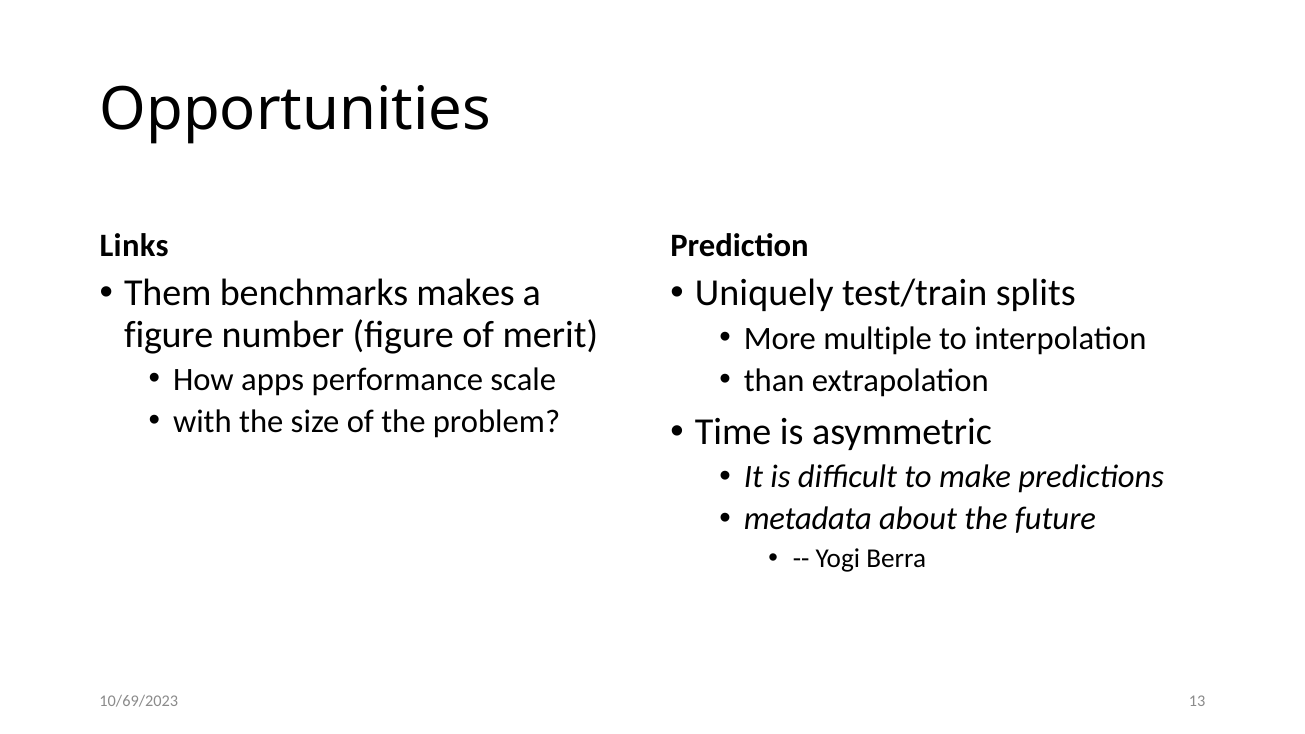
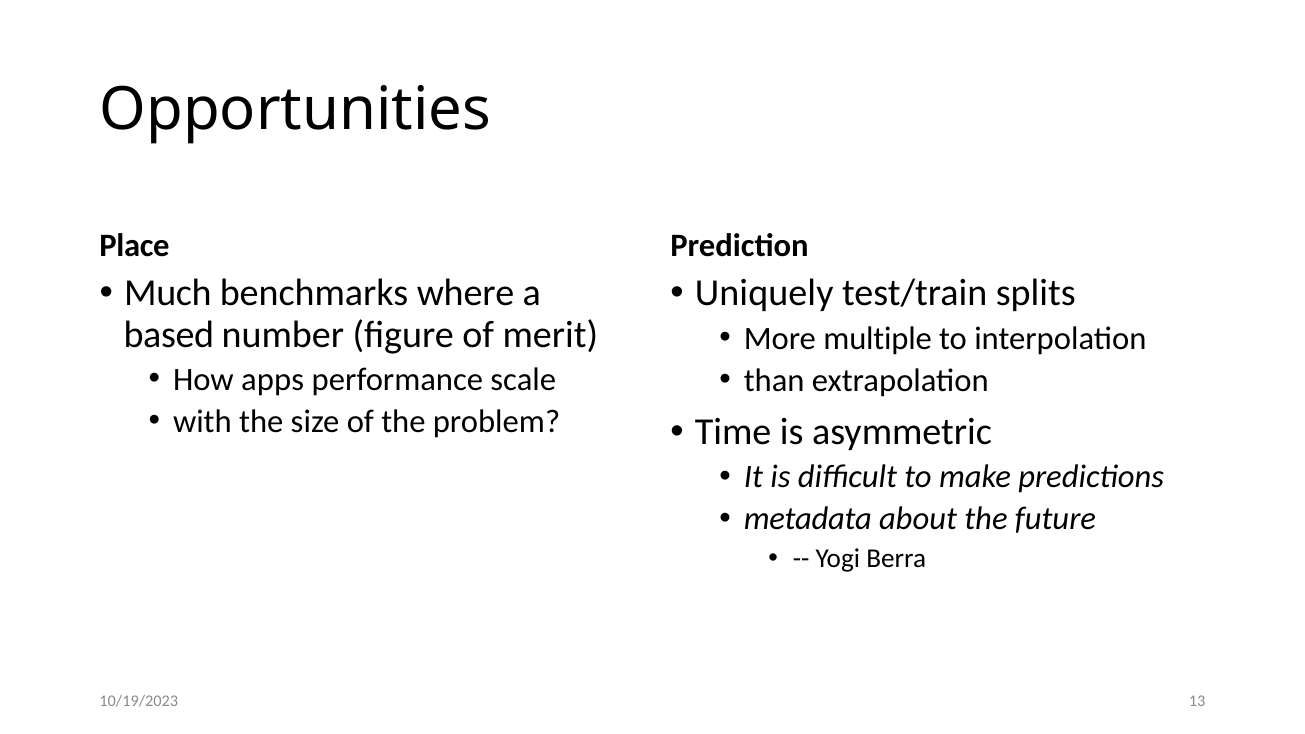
Links: Links -> Place (134, 245)
Them: Them -> Much (168, 293)
makes: makes -> where (465, 293)
figure: figure -> based (169, 335)
10/69/2023: 10/69/2023 -> 10/19/2023 (139, 701)
